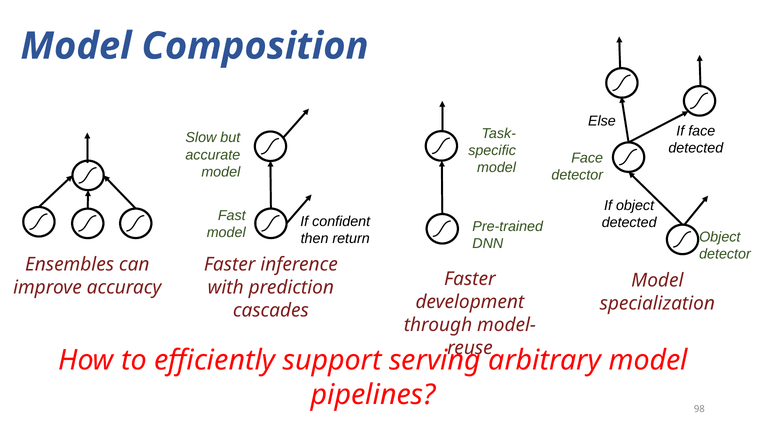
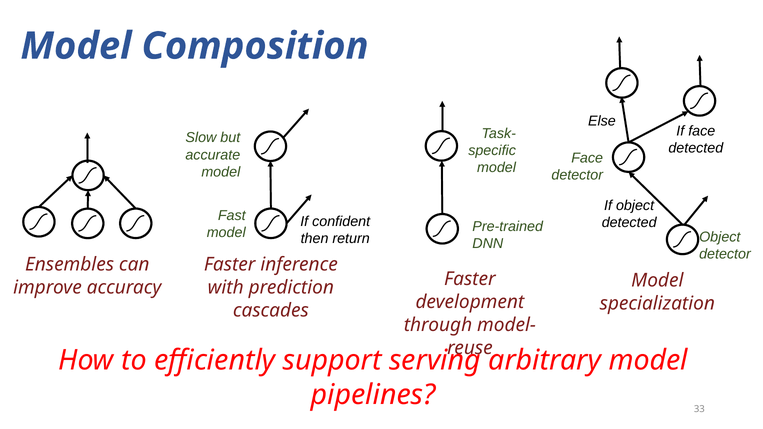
98: 98 -> 33 (699, 409)
